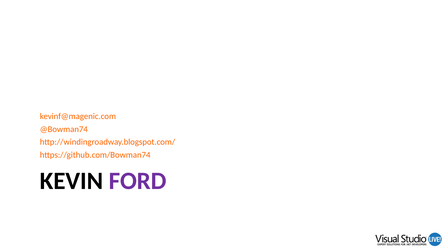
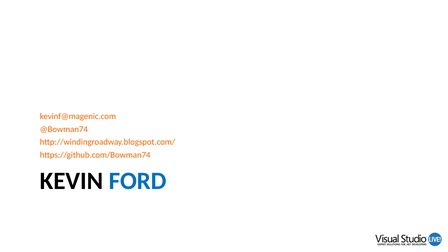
FORD colour: purple -> blue (138, 181)
